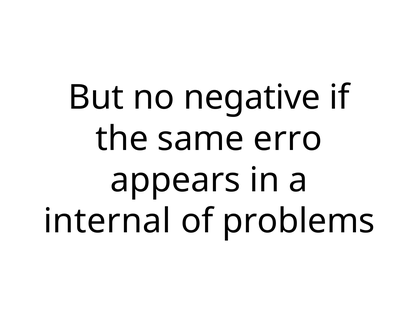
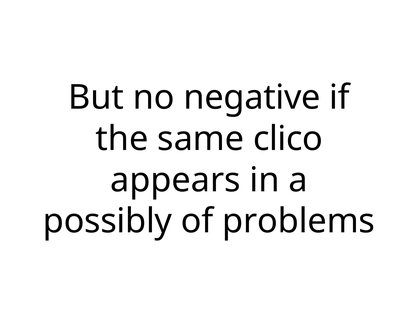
erro: erro -> clico (288, 139)
internal: internal -> possibly (107, 221)
